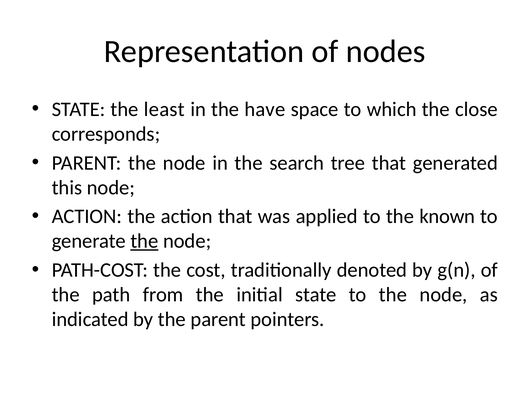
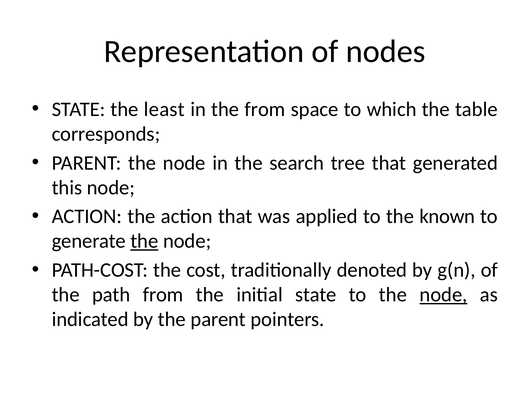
the have: have -> from (265, 109)
close: close -> table (476, 109)
node underline: none -> present (443, 294)
